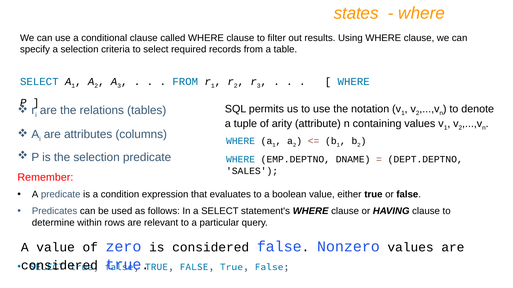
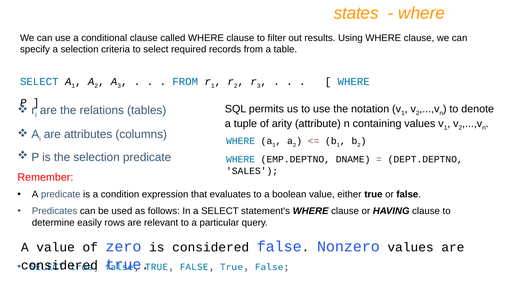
within: within -> easily (90, 223)
